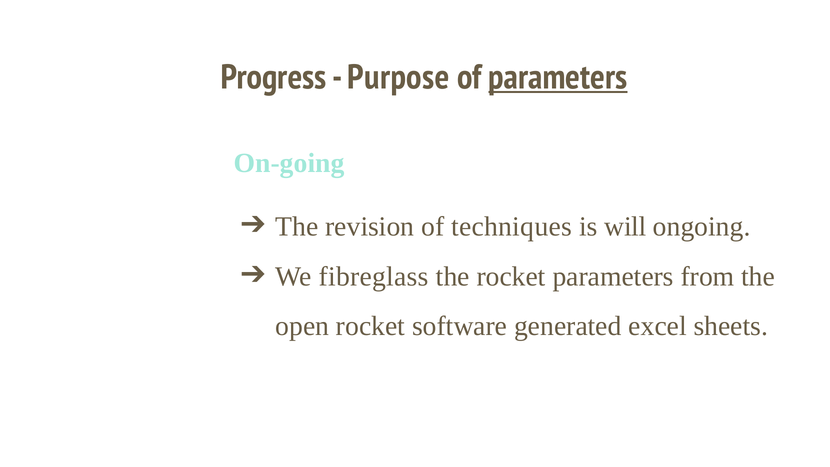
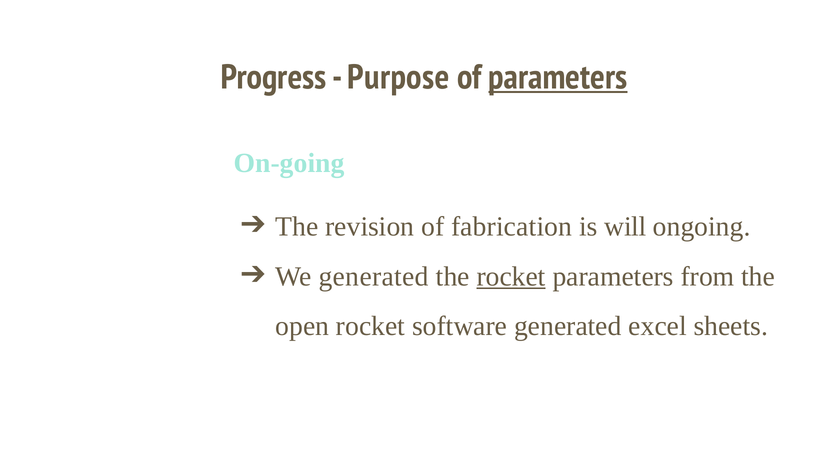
techniques: techniques -> fabrication (512, 227)
We fibreglass: fibreglass -> generated (374, 276)
rocket underline: none -> present (511, 276)
